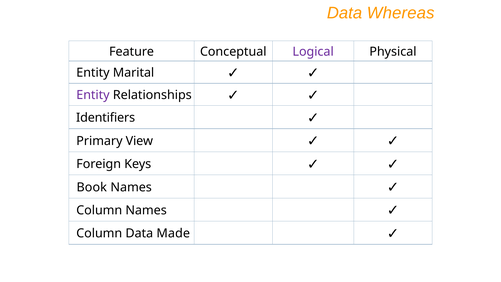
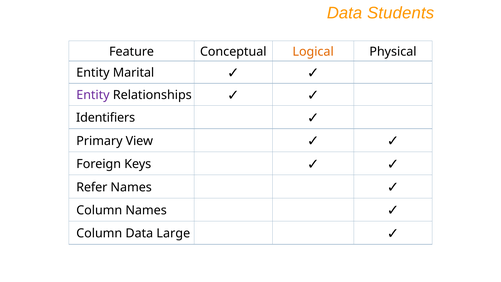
Whereas: Whereas -> Students (401, 13)
Logical colour: purple -> orange (313, 52)
Book: Book -> Refer (92, 187)
Made: Made -> Large (173, 233)
